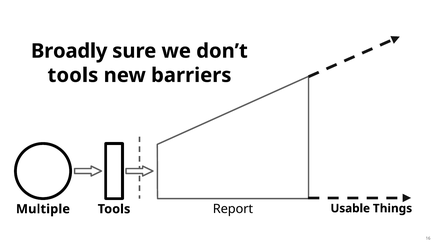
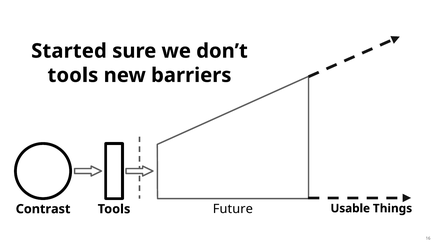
Broadly: Broadly -> Started (69, 51)
Report: Report -> Future (233, 209)
Multiple: Multiple -> Contrast (43, 209)
